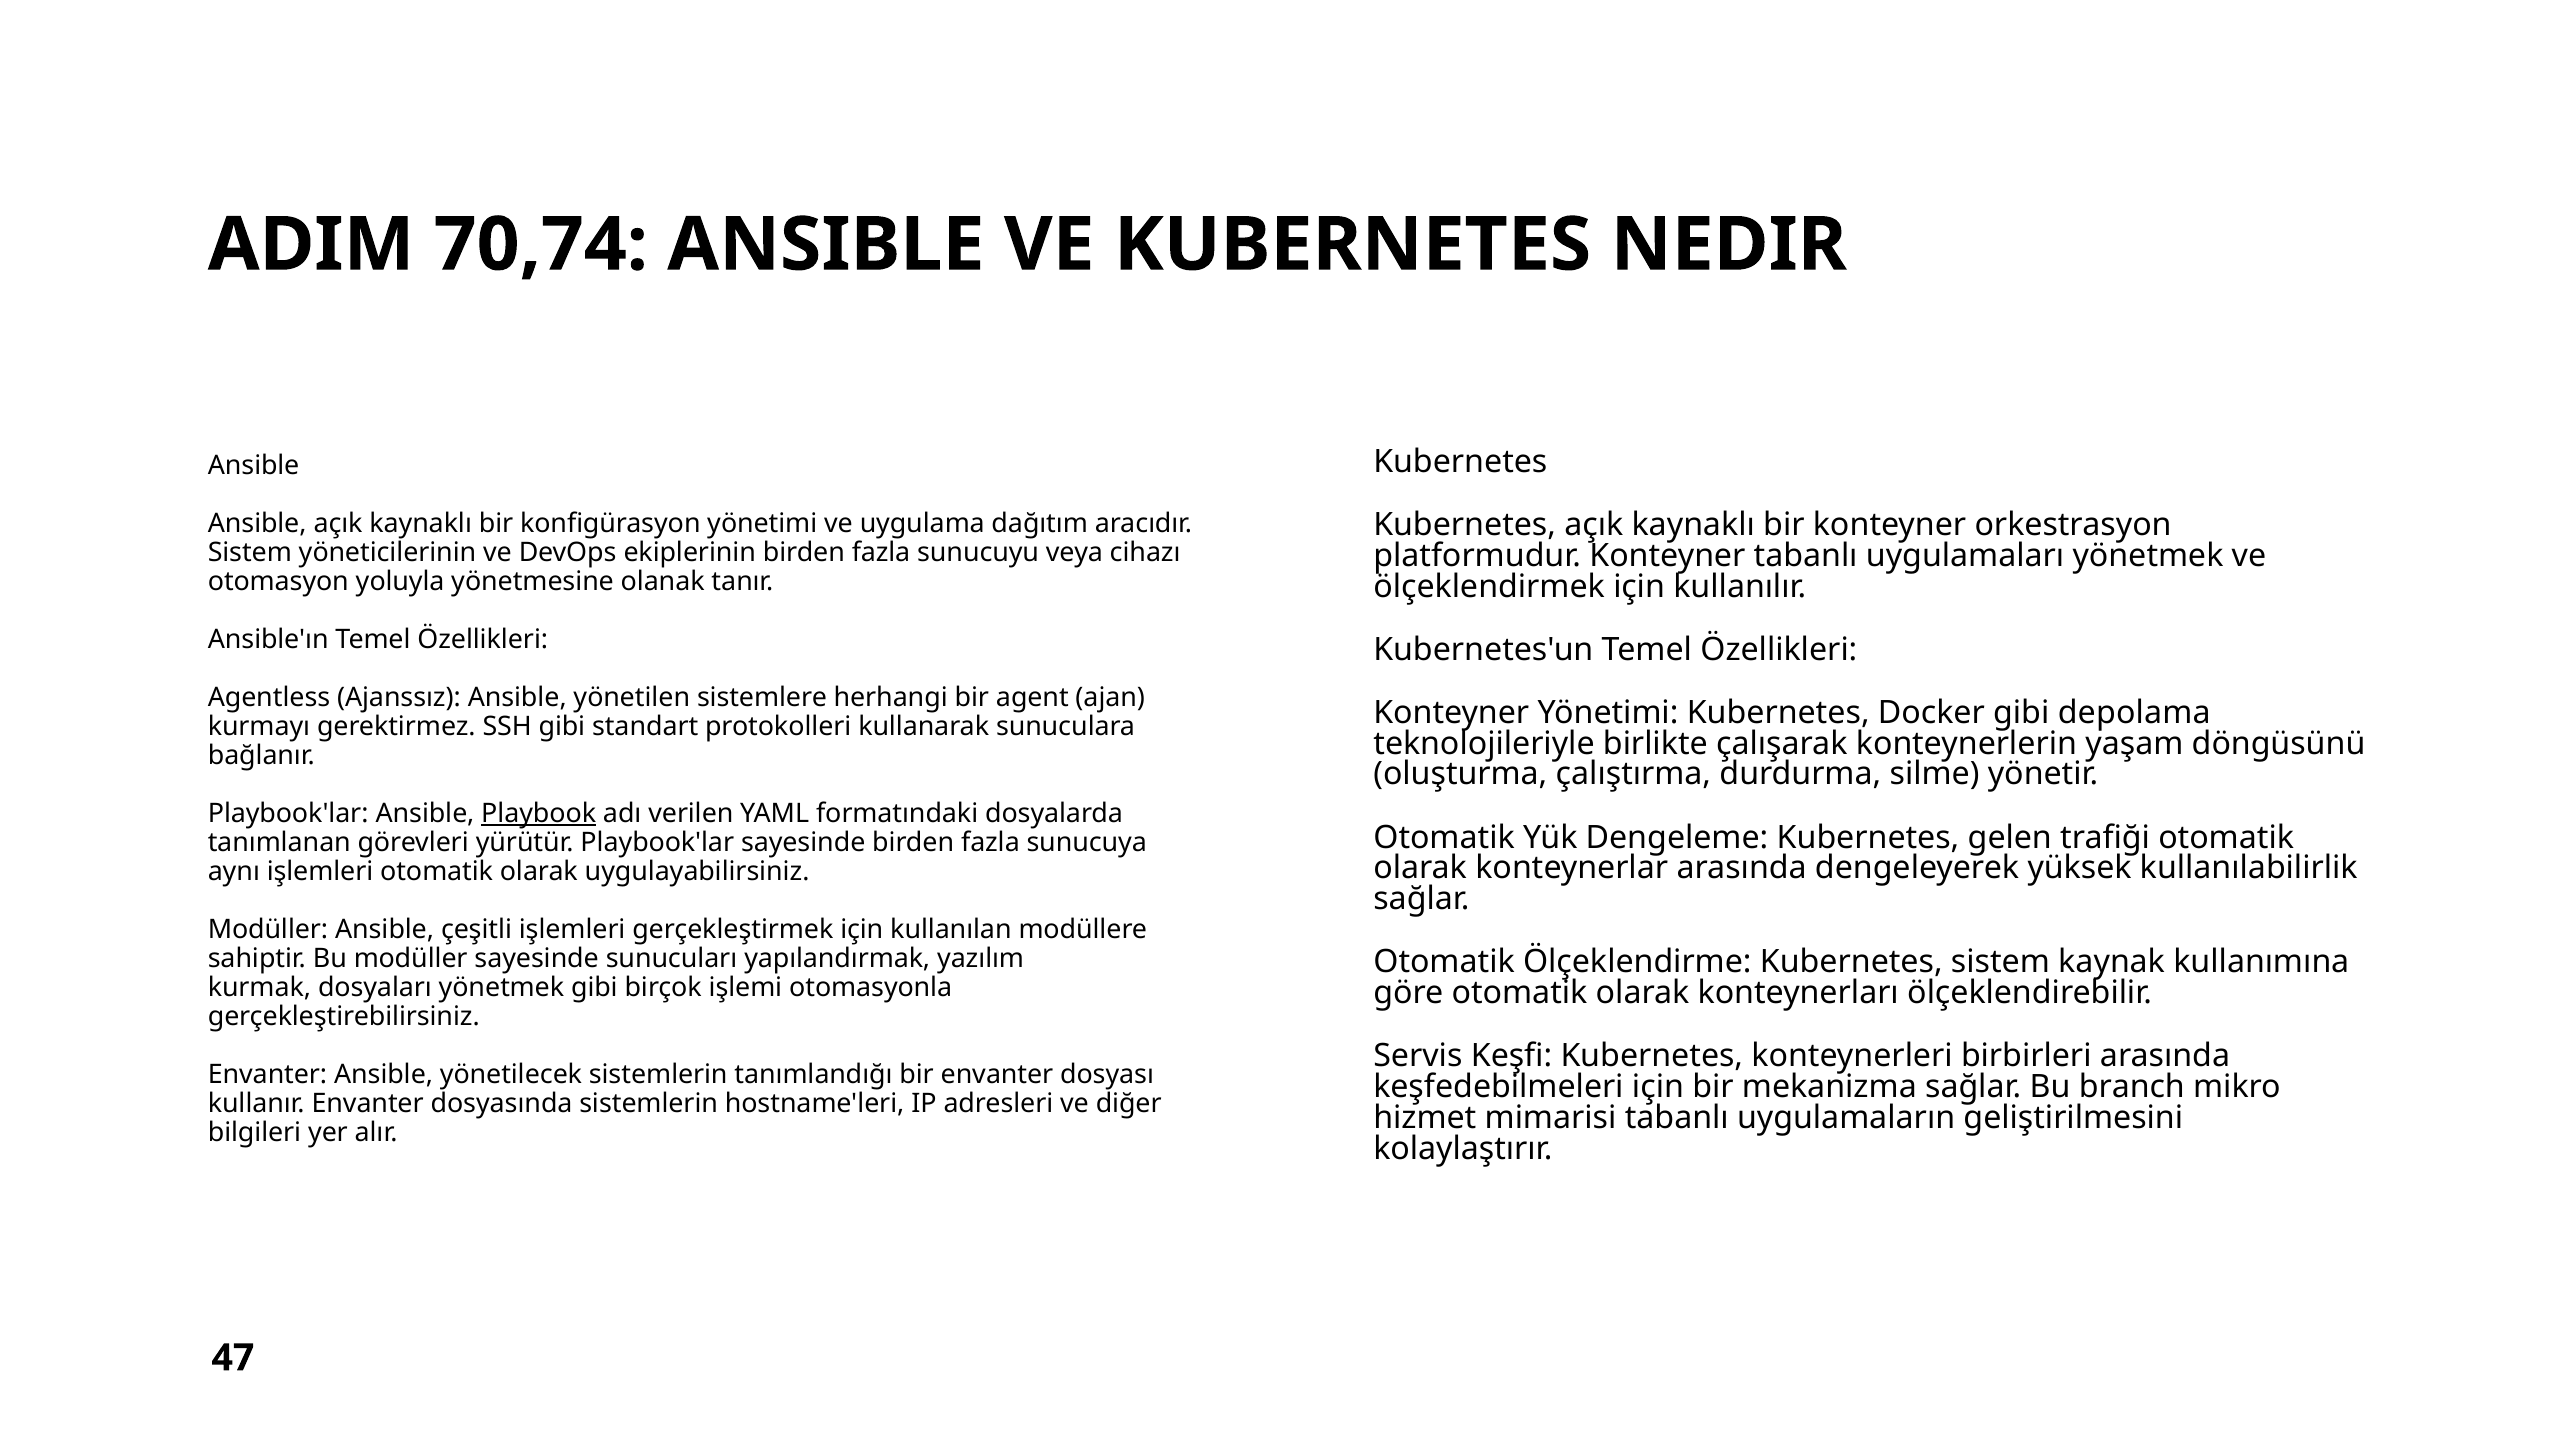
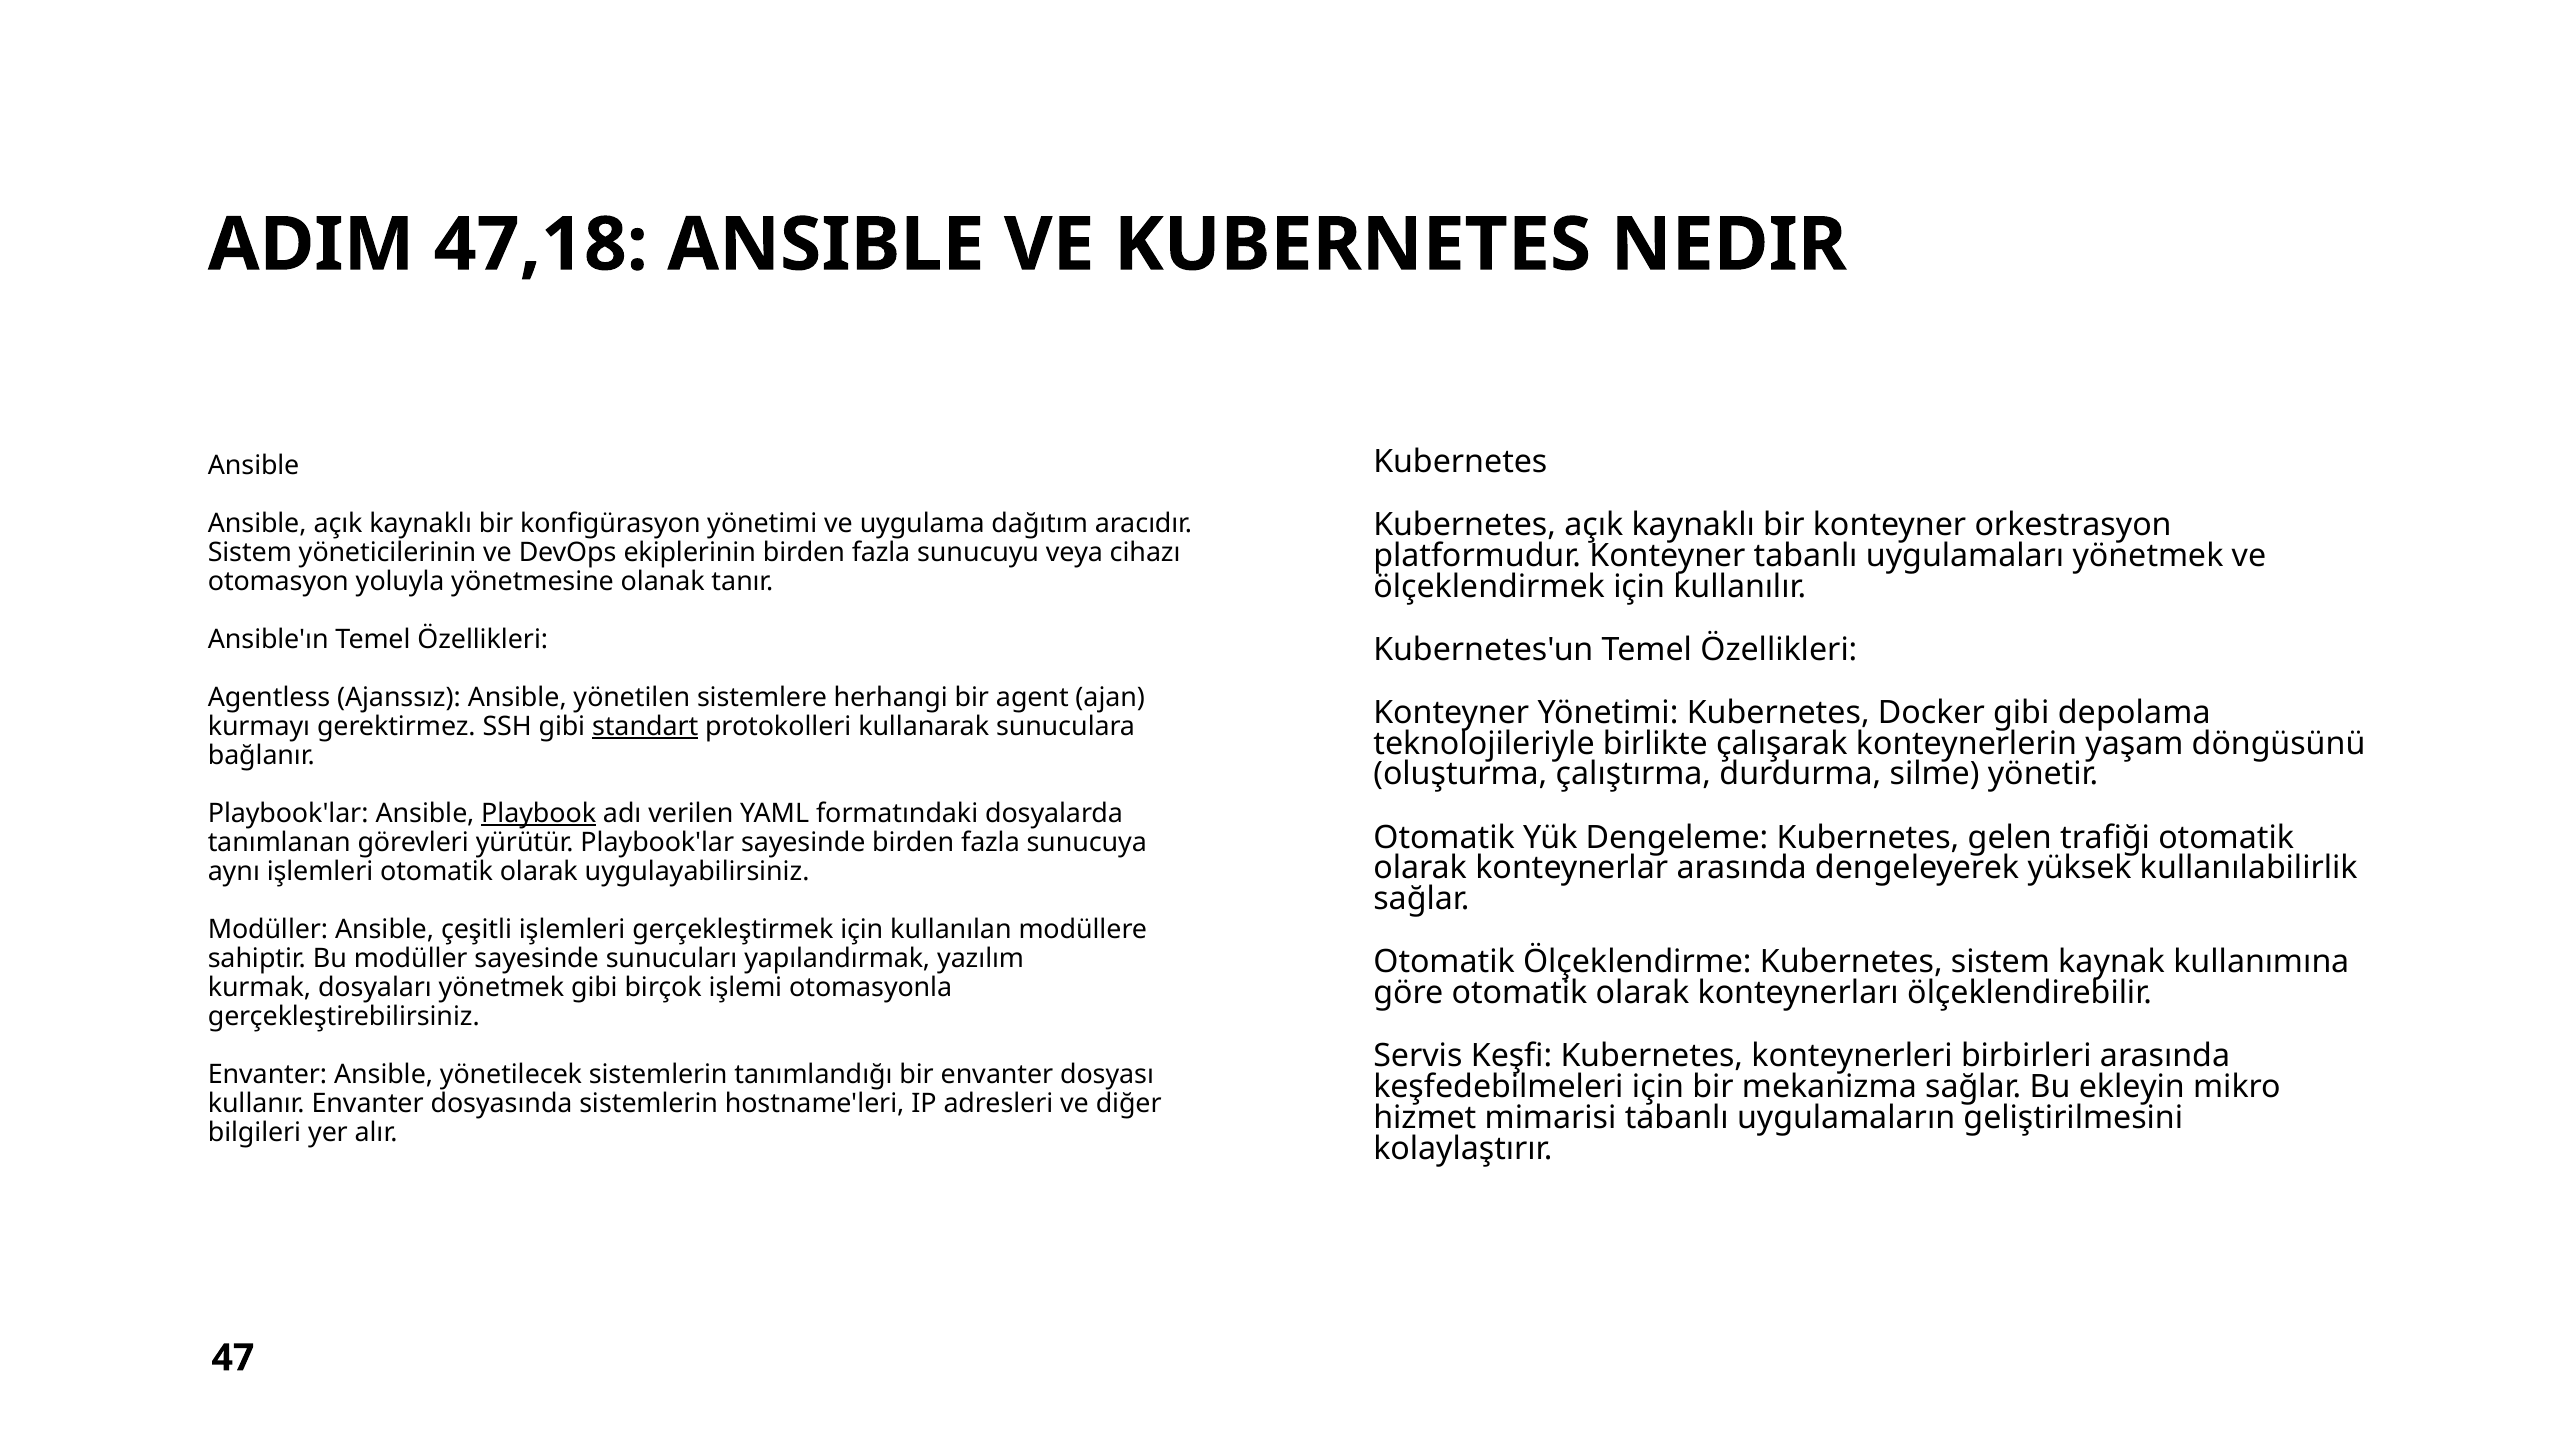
70,74: 70,74 -> 47,18 (541, 245)
standart underline: none -> present (645, 727)
branch: branch -> ekleyin (2132, 1087)
